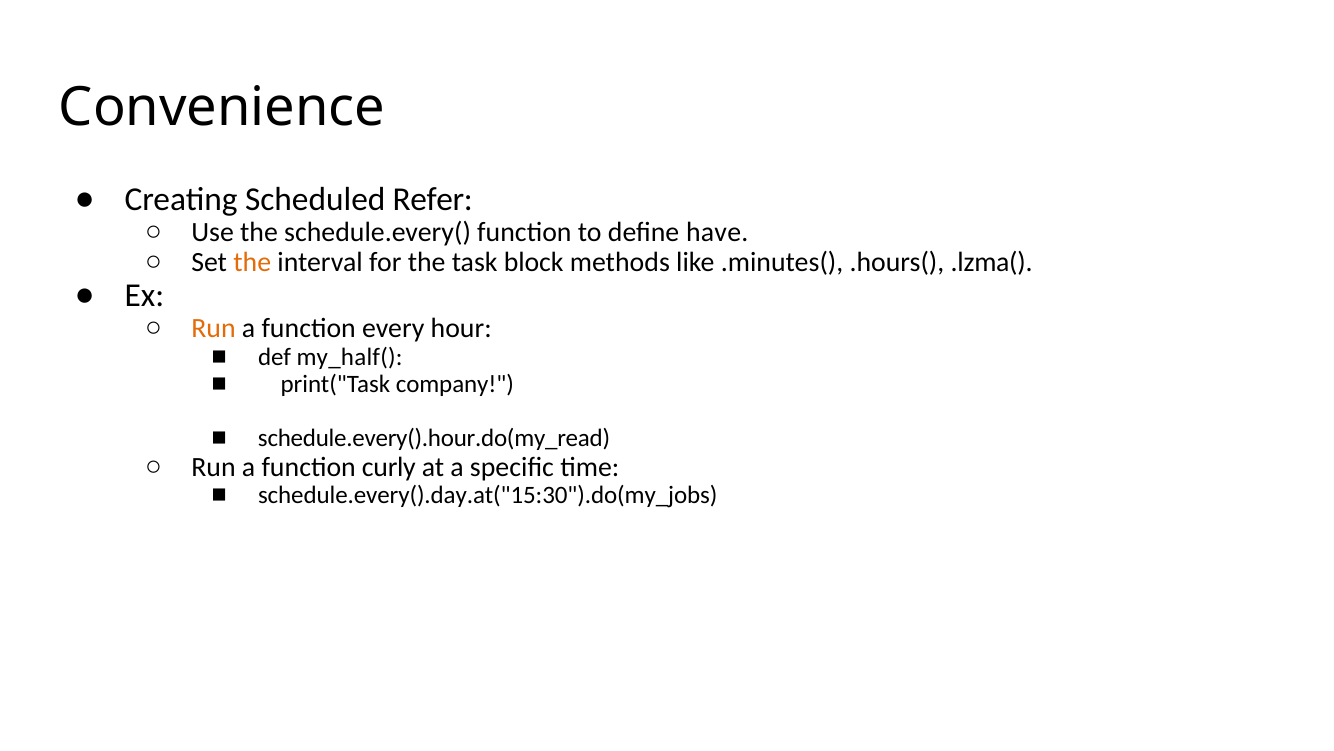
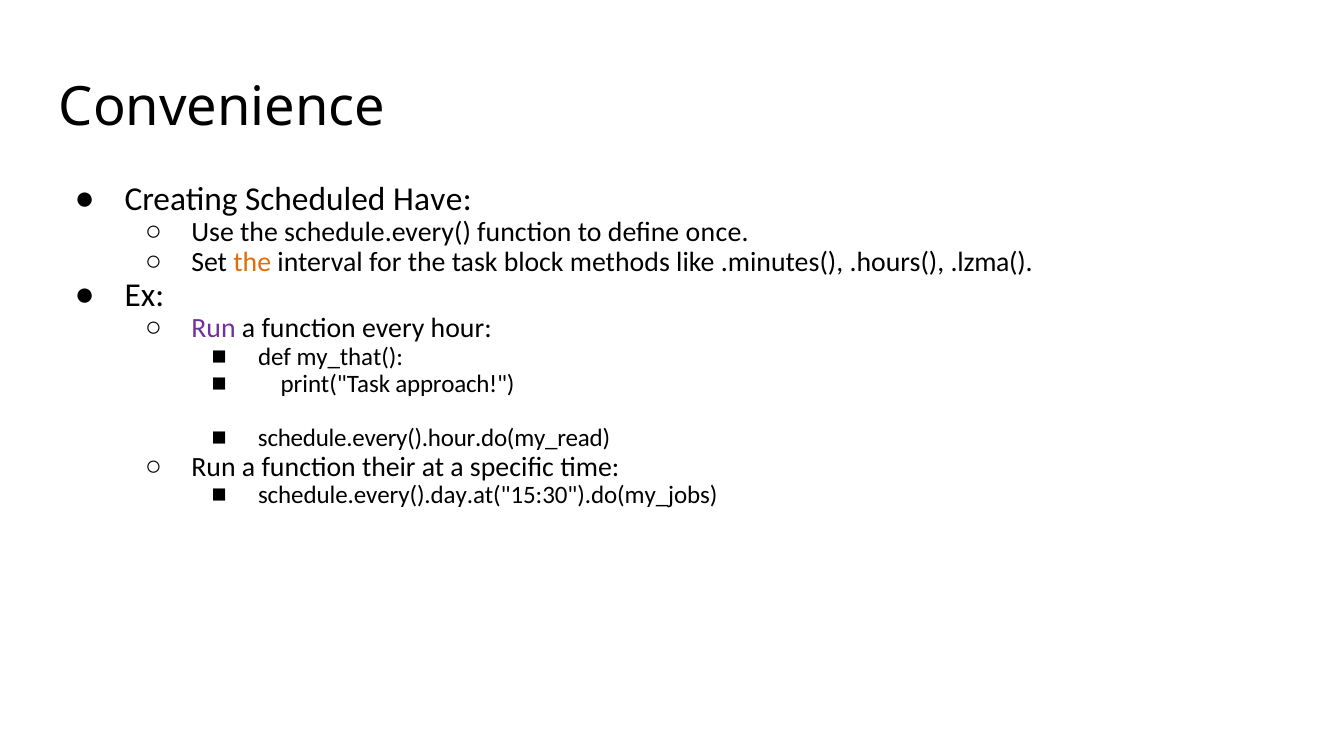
Refer: Refer -> Have (432, 199)
have: have -> once (717, 232)
Run colour: orange -> purple (213, 328)
my_half(: my_half( -> my_that( (350, 357)
company: company -> approach (455, 384)
curly: curly -> their (389, 467)
